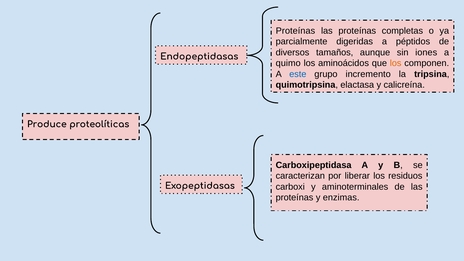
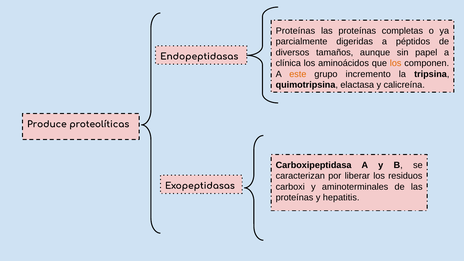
iones: iones -> papel (426, 52)
quimo: quimo -> clínica (288, 63)
este colour: blue -> orange (298, 74)
enzimas: enzimas -> hepatitis (341, 198)
